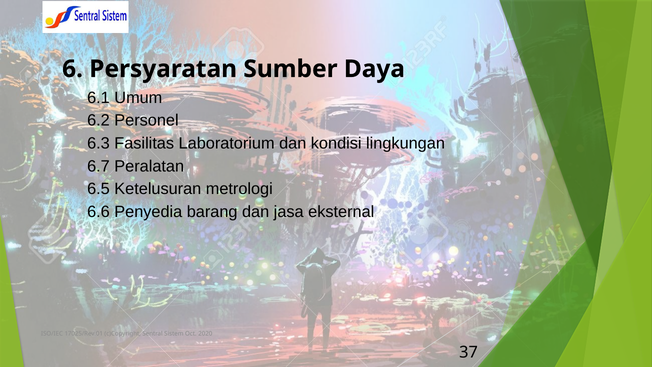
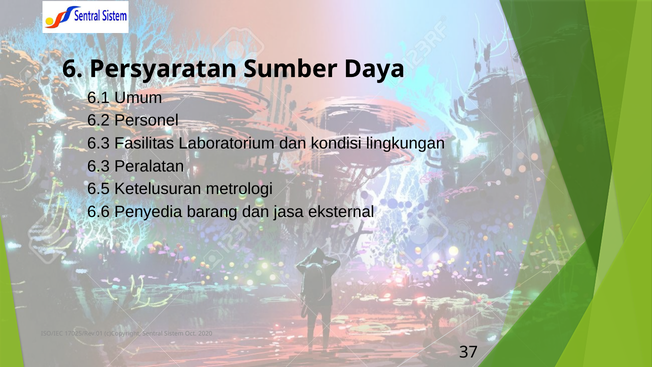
6.7: 6.7 -> 6.3 (98, 166)
